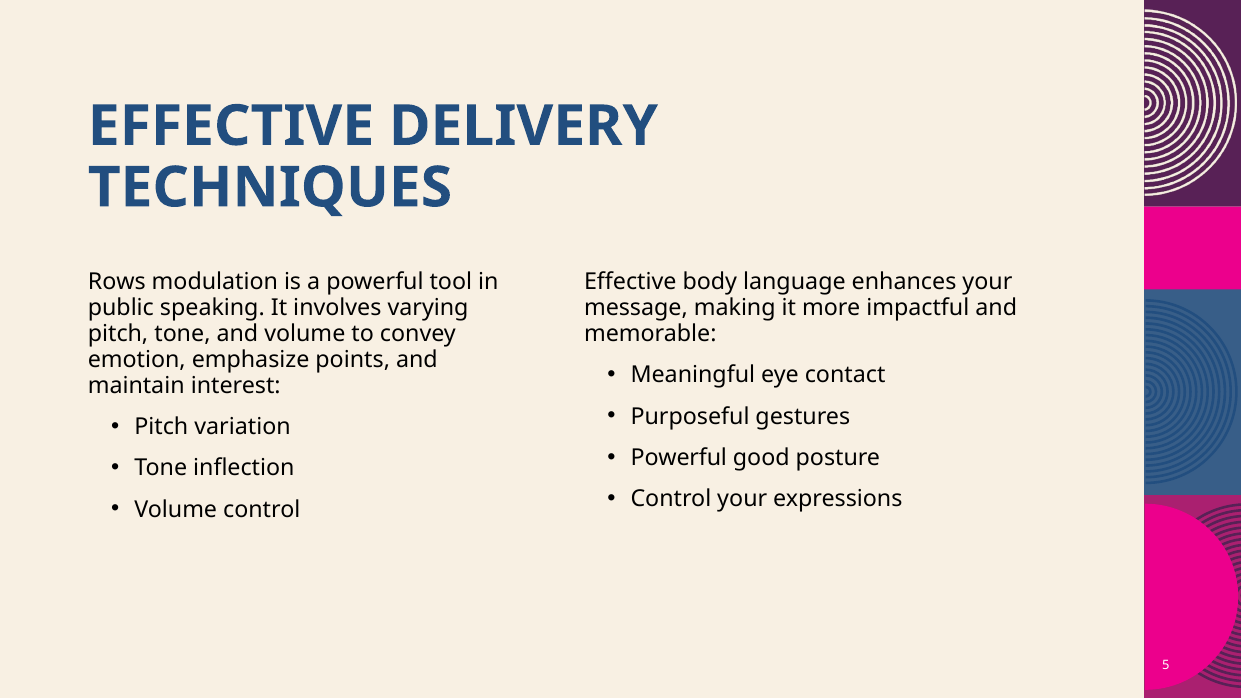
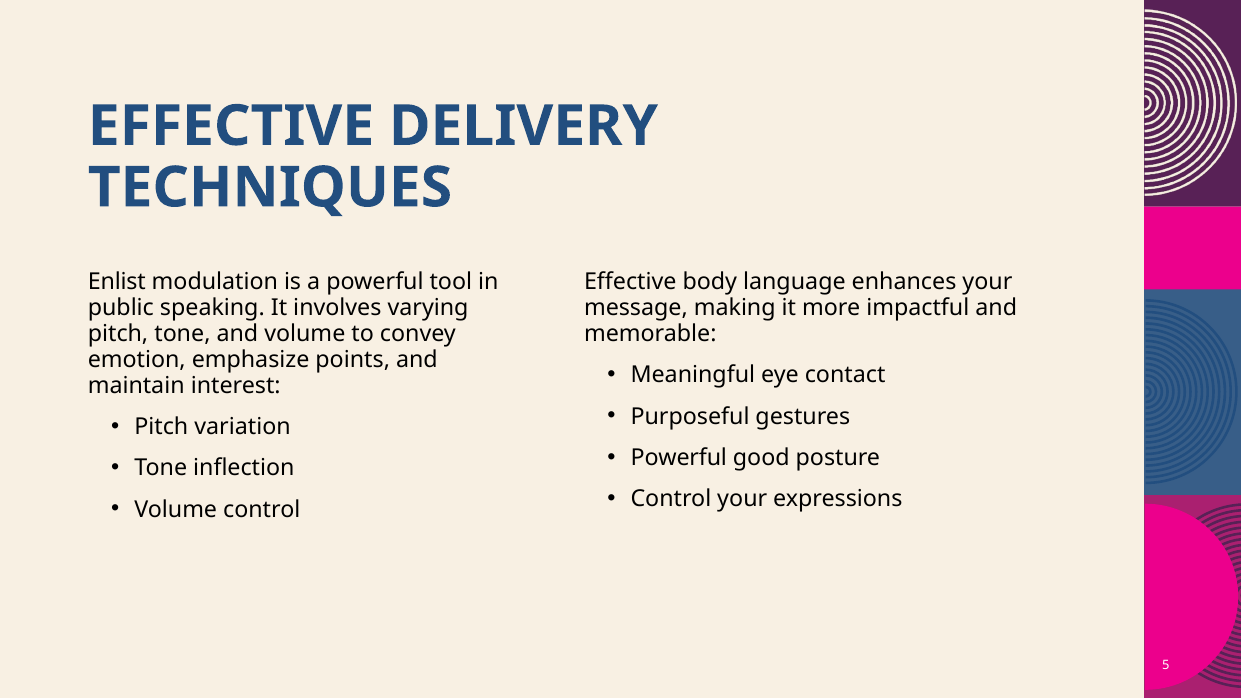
Rows: Rows -> Enlist (117, 282)
